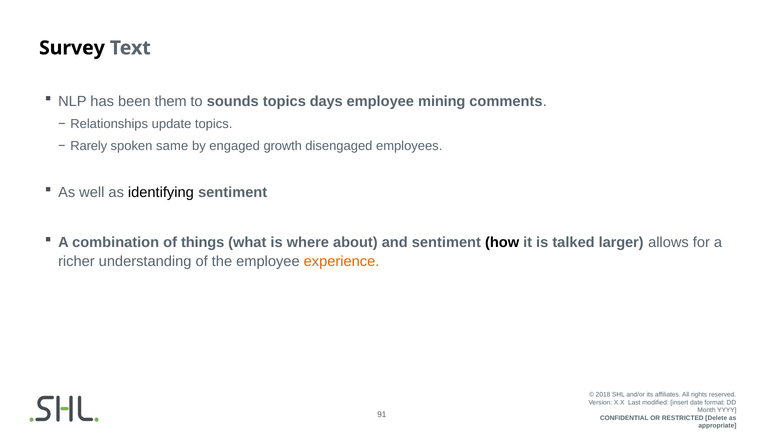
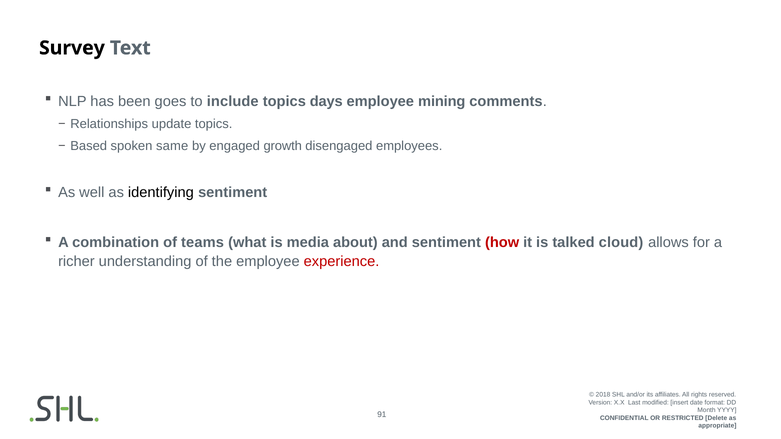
them: them -> goes (170, 101)
sounds: sounds -> include (233, 101)
Rarely: Rarely -> Based (89, 146)
things: things -> teams (203, 242)
where: where -> media (308, 242)
how colour: black -> red (502, 242)
larger: larger -> cloud (621, 242)
experience colour: orange -> red (342, 262)
